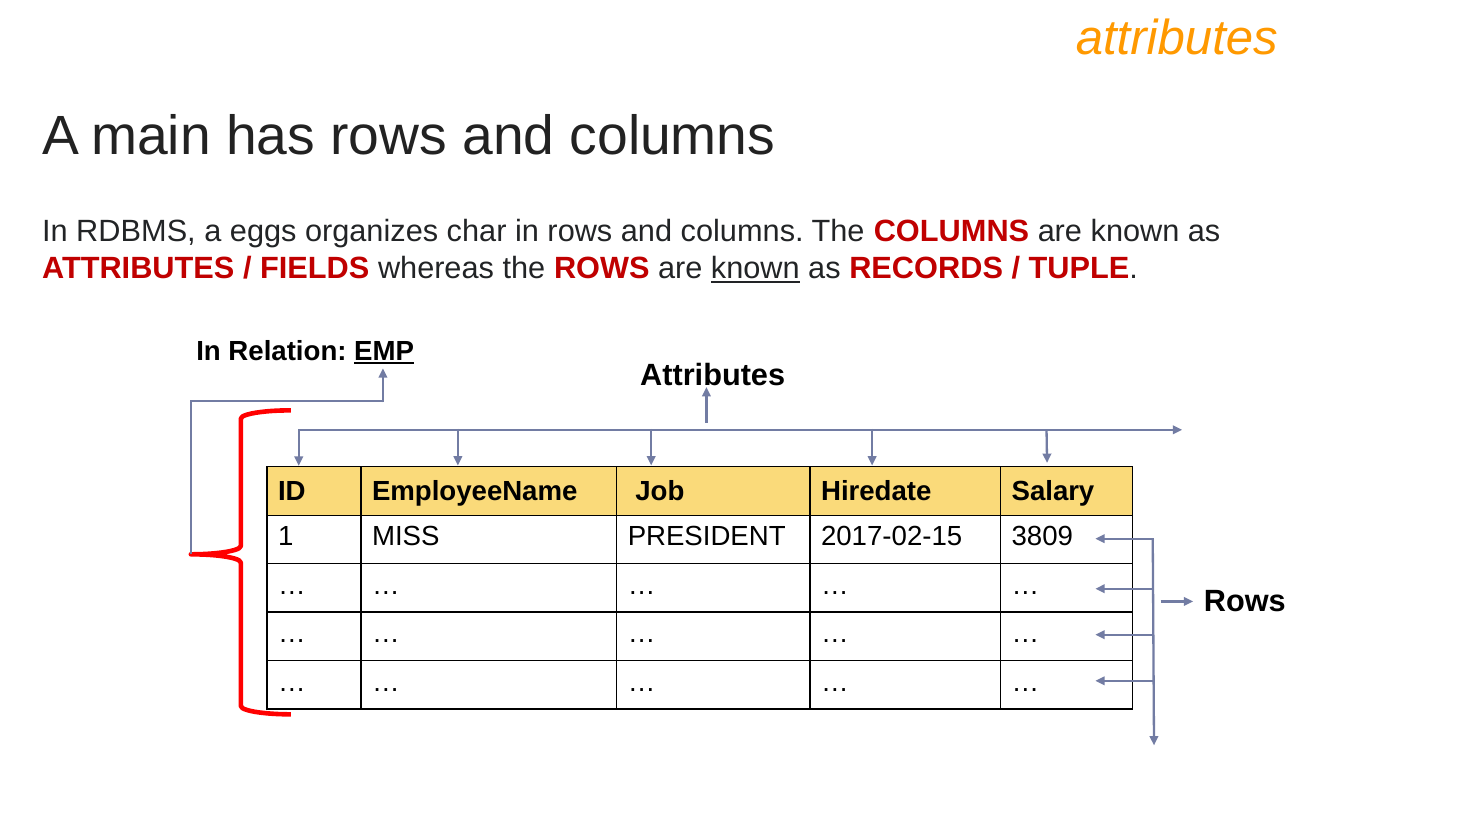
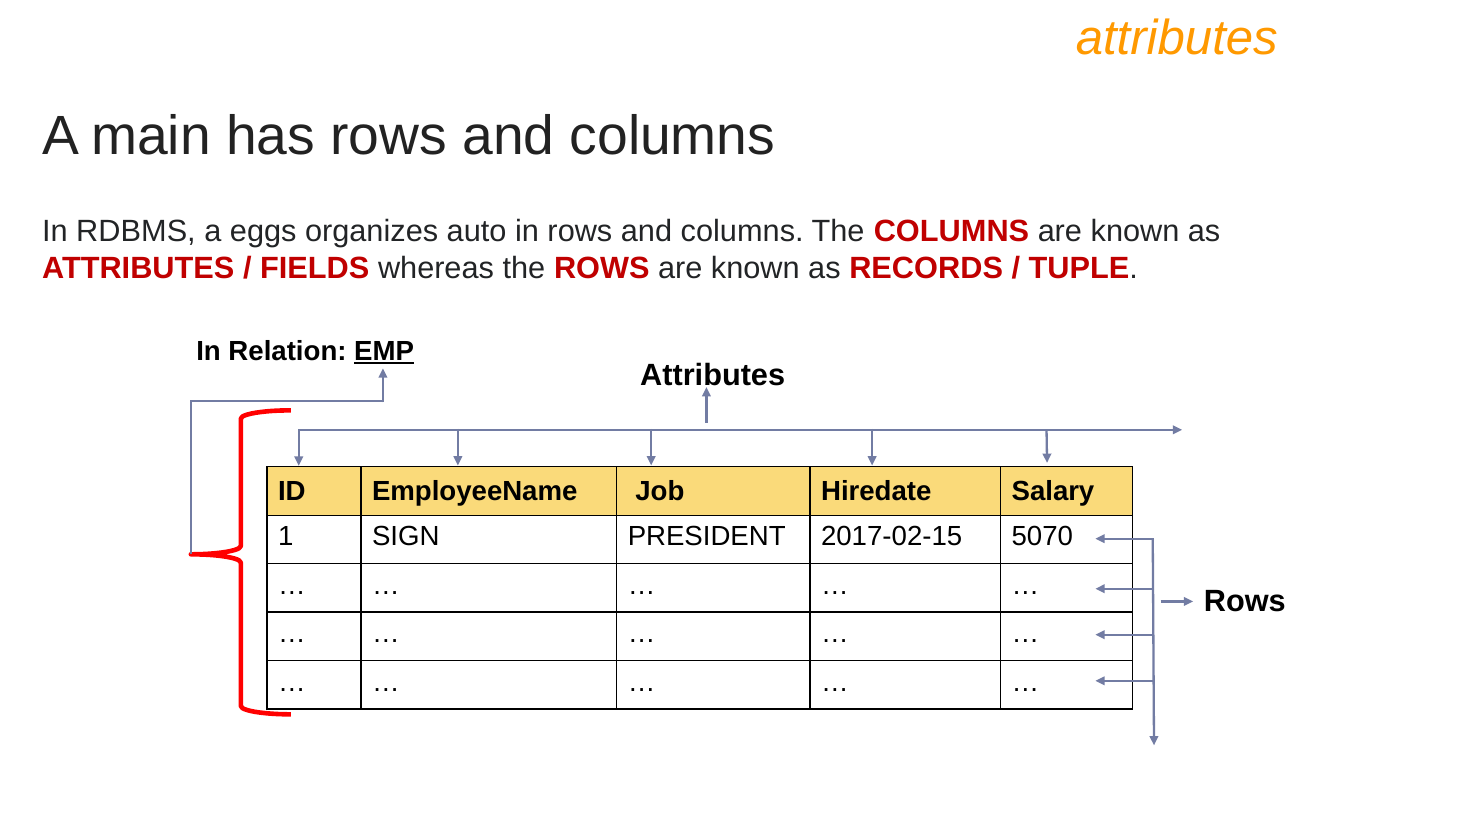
char: char -> auto (477, 231)
known underline: present -> none (755, 268)
MISS: MISS -> SIGN (406, 536)
3809: 3809 -> 5070 (1042, 536)
